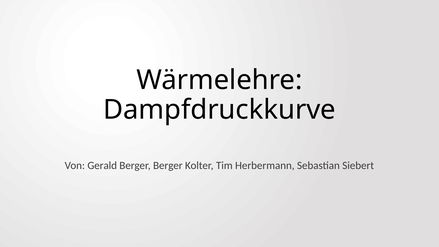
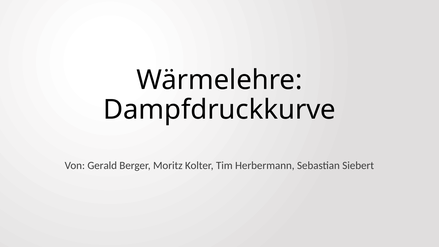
Berger Berger: Berger -> Moritz (168, 165)
